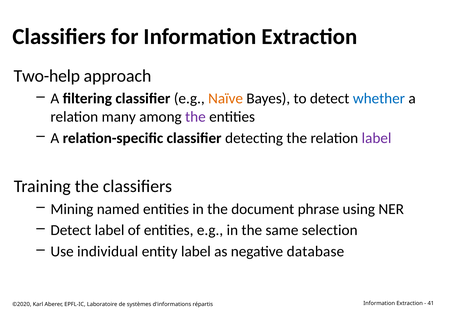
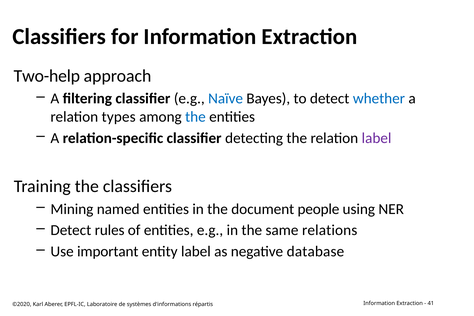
Naïve colour: orange -> blue (226, 99)
many: many -> types (119, 117)
the colour: purple -> blue (195, 117)
phrase: phrase -> people (318, 209)
Detect label: label -> rules (110, 230)
selection: selection -> relations (330, 230)
individual: individual -> important (108, 252)
